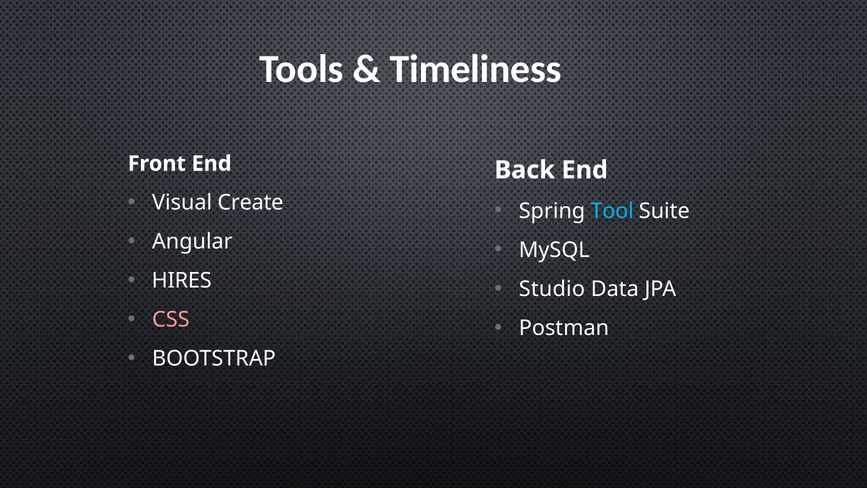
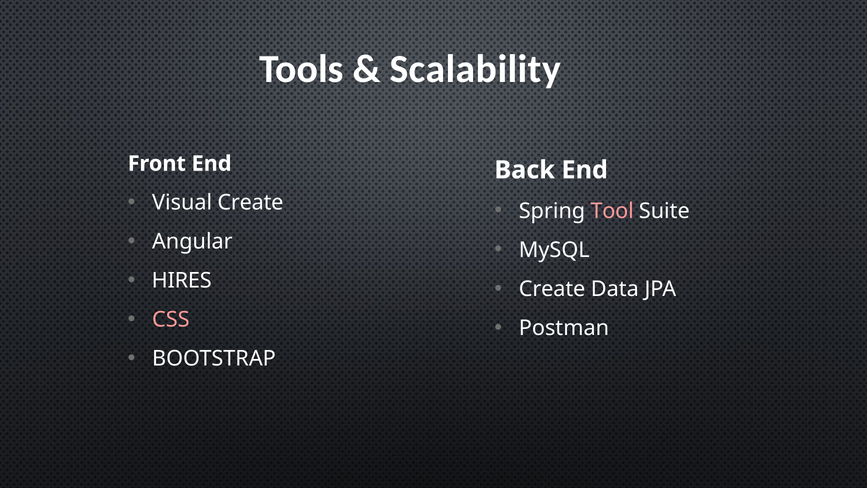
Timeliness: Timeliness -> Scalability (475, 69)
Tool colour: light blue -> pink (612, 211)
Studio: Studio -> Create (552, 289)
